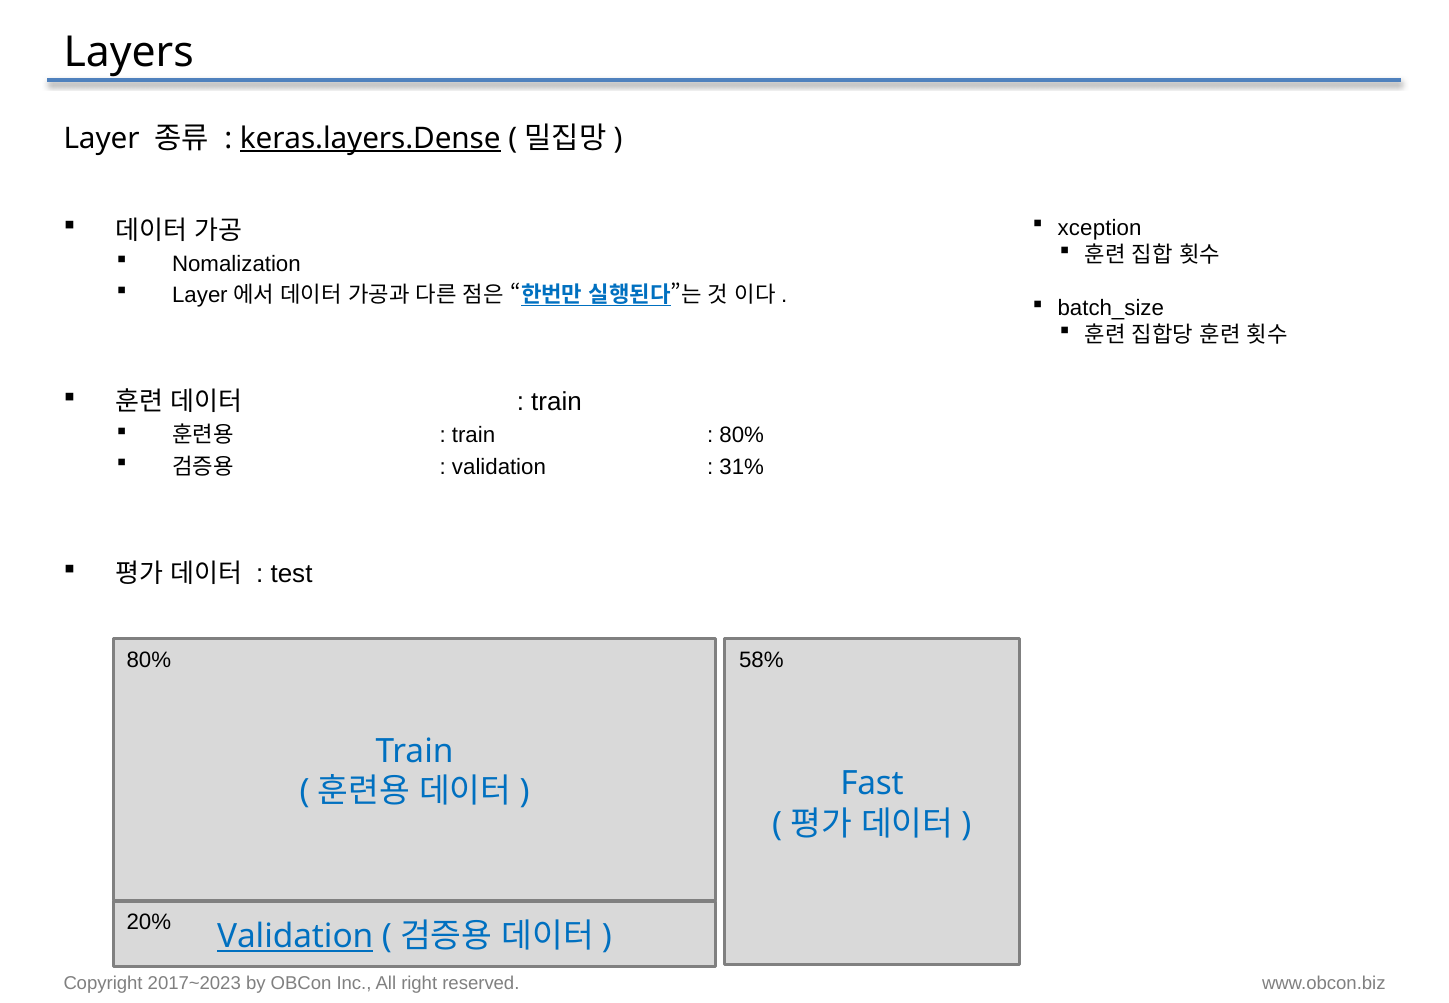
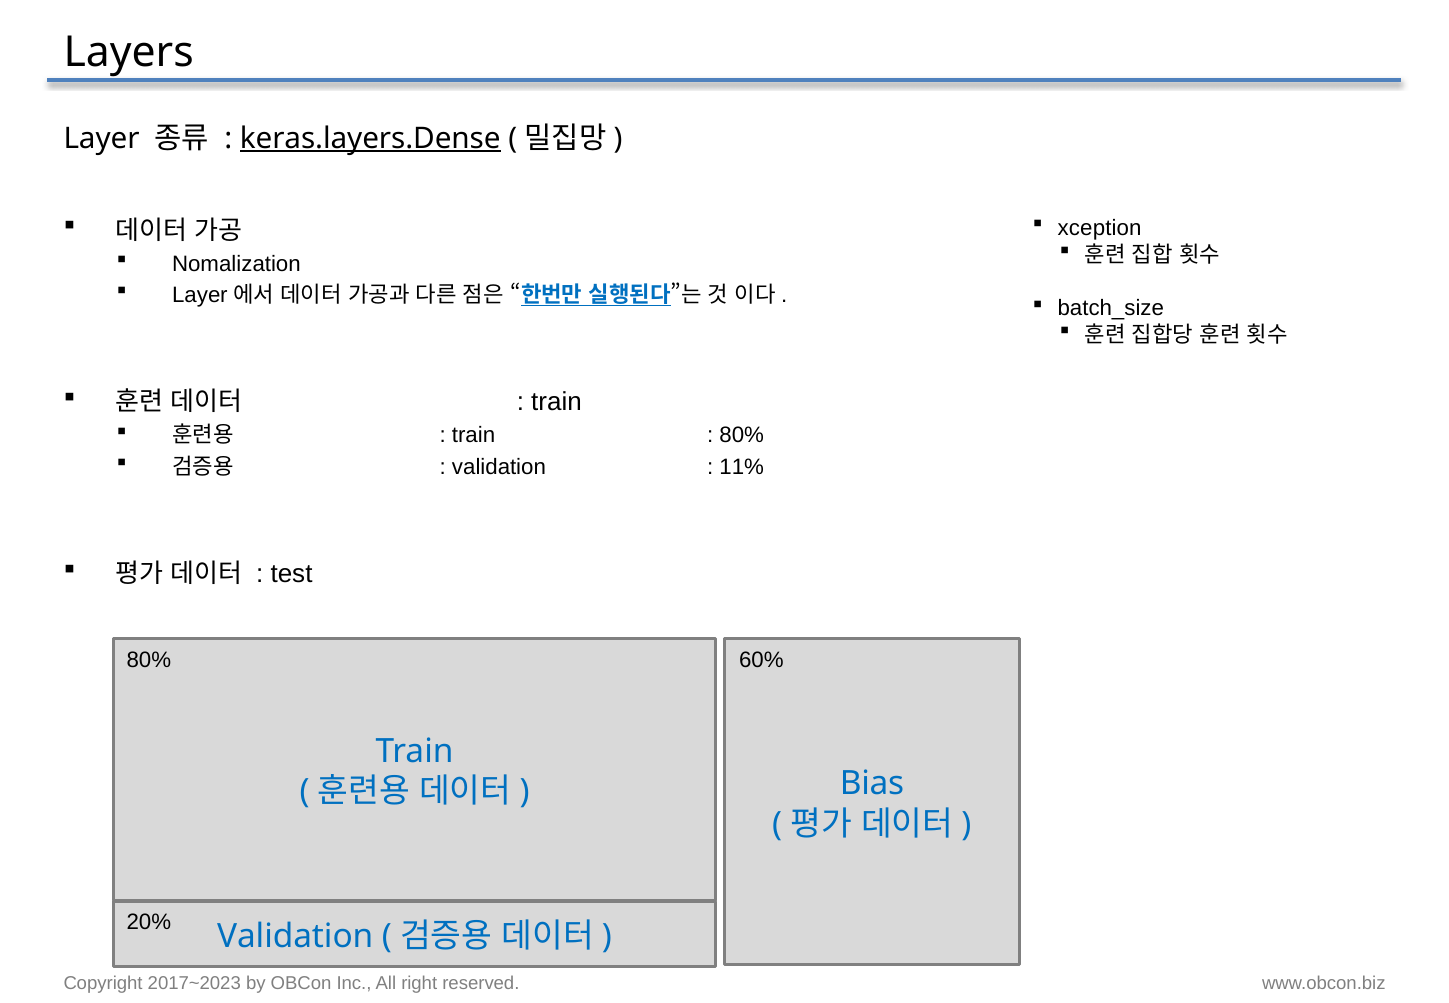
31%: 31% -> 11% (742, 467)
58%: 58% -> 60% (761, 660)
Fast: Fast -> Bias (872, 784)
Validation underline: present -> none (295, 936)
